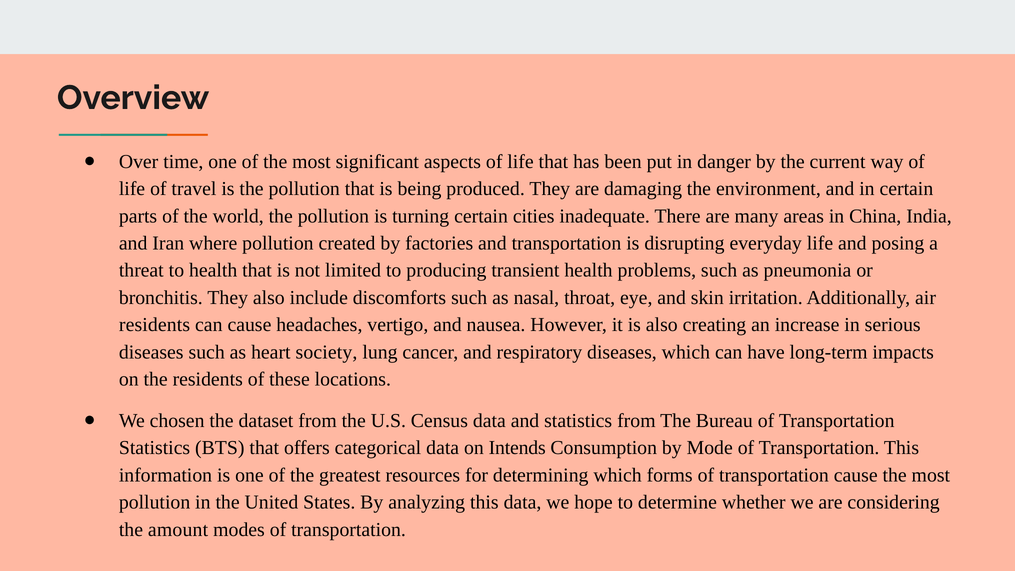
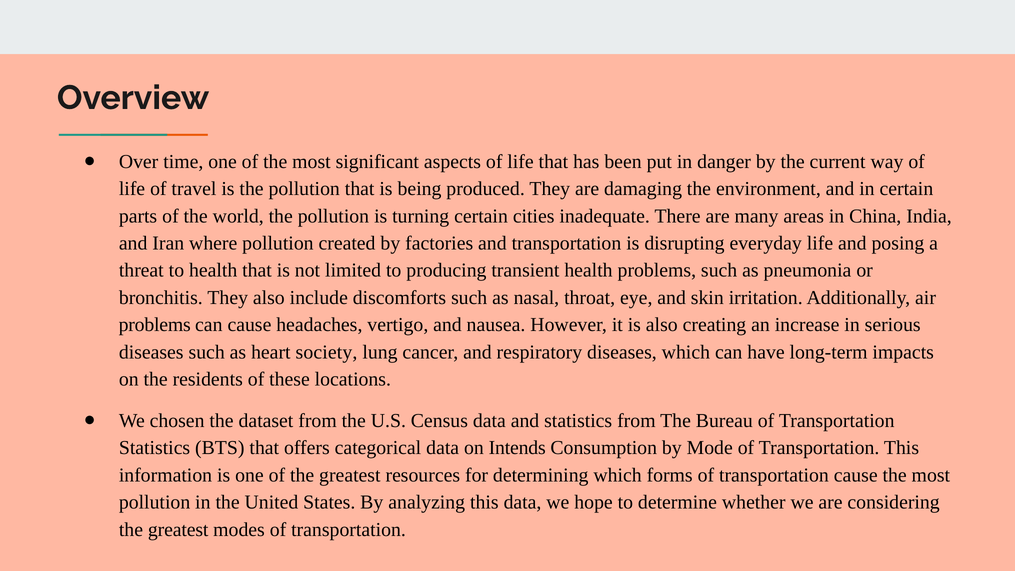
residents: residents -> problems (155, 325)
amount: amount -> greatest (178, 529)
